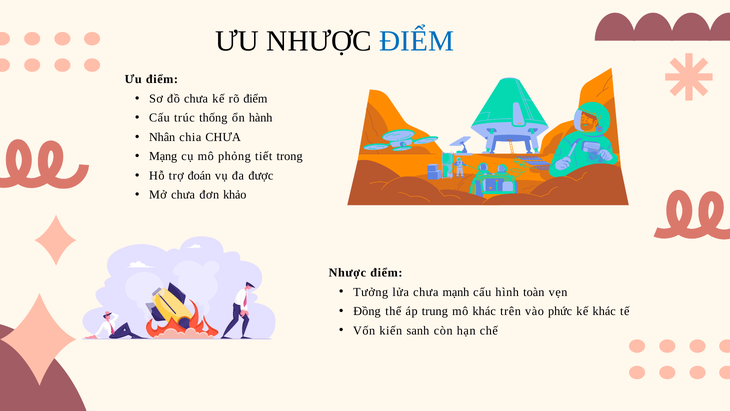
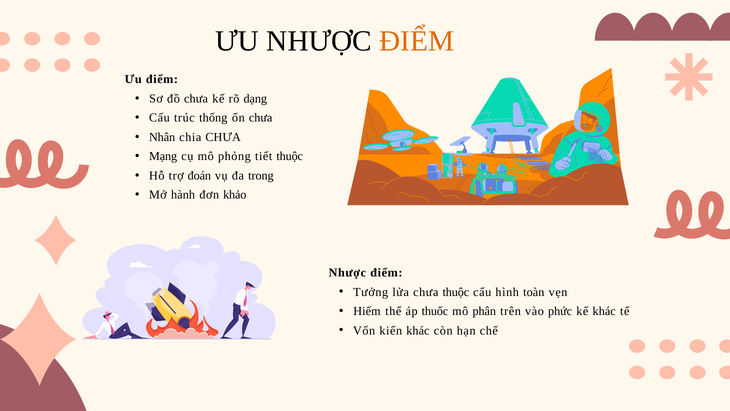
ĐIỂM colour: blue -> orange (417, 41)
rõ điểm: điểm -> dạng (255, 99)
ổn hành: hành -> chưa (261, 118)
tiết trong: trong -> thuộc (290, 156)
được: được -> trong (261, 176)
Mở chưa: chưa -> hành (183, 195)
chưa mạnh: mạnh -> thuộc (456, 292)
Đồng: Đồng -> Hiếm (367, 311)
trung: trung -> thuốc (435, 311)
mô khác: khác -> phân (484, 311)
kiến sanh: sanh -> khác (418, 330)
